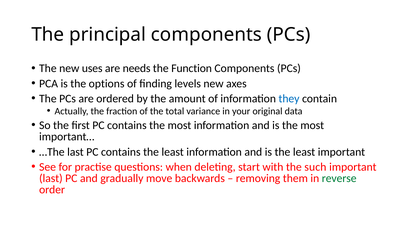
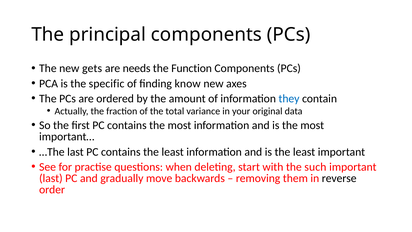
uses: uses -> gets (92, 68)
options: options -> specific (107, 84)
levels: levels -> know (188, 84)
reverse colour: green -> black (339, 178)
